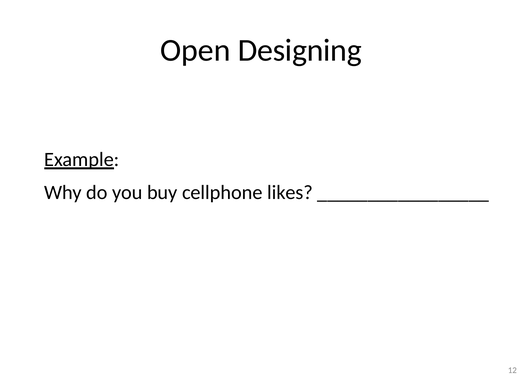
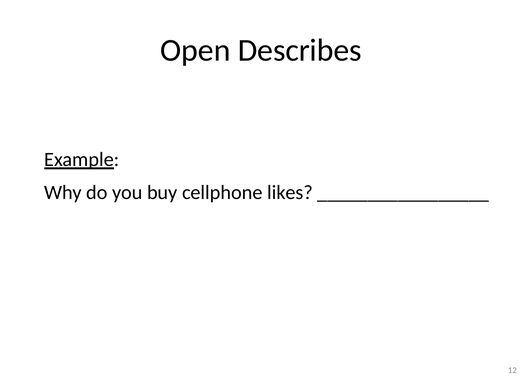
Designing: Designing -> Describes (300, 51)
